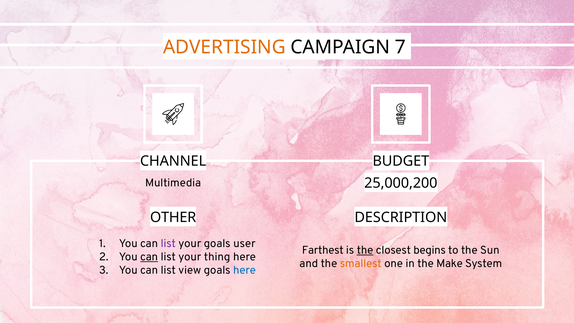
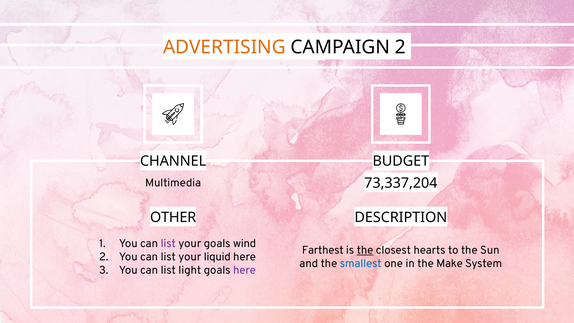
CAMPAIGN 7: 7 -> 2 (400, 47)
25,000,200: 25,000,200 -> 73,337,204 (401, 183)
user: user -> wind (245, 243)
begins: begins -> hearts (430, 250)
can underline: present -> none (149, 257)
thing: thing -> liquid (217, 257)
smallest colour: orange -> blue (361, 263)
view: view -> light (190, 270)
here colour: blue -> purple (244, 270)
